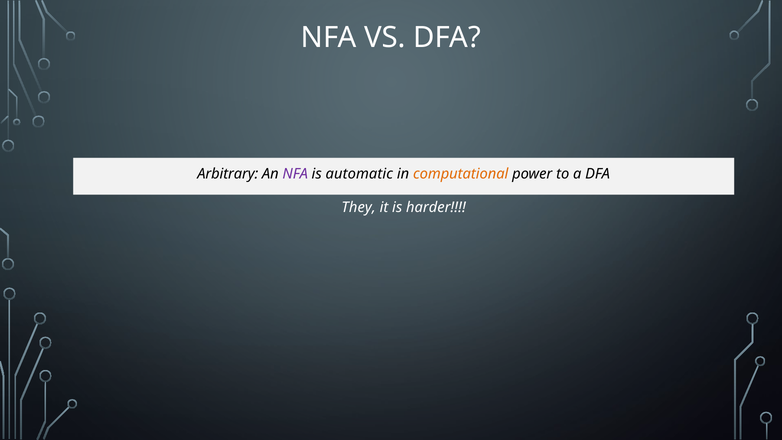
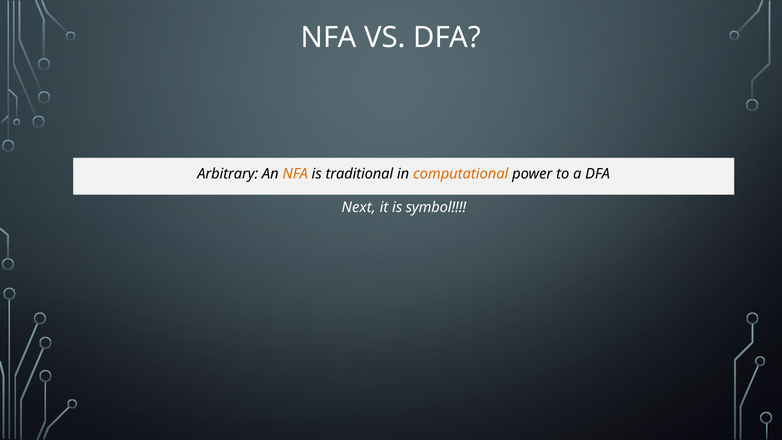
NFA colour: purple -> orange (295, 174)
automatic: automatic -> traditional (359, 174)
They: They -> Next (359, 207)
harder: harder -> symbol (436, 207)
